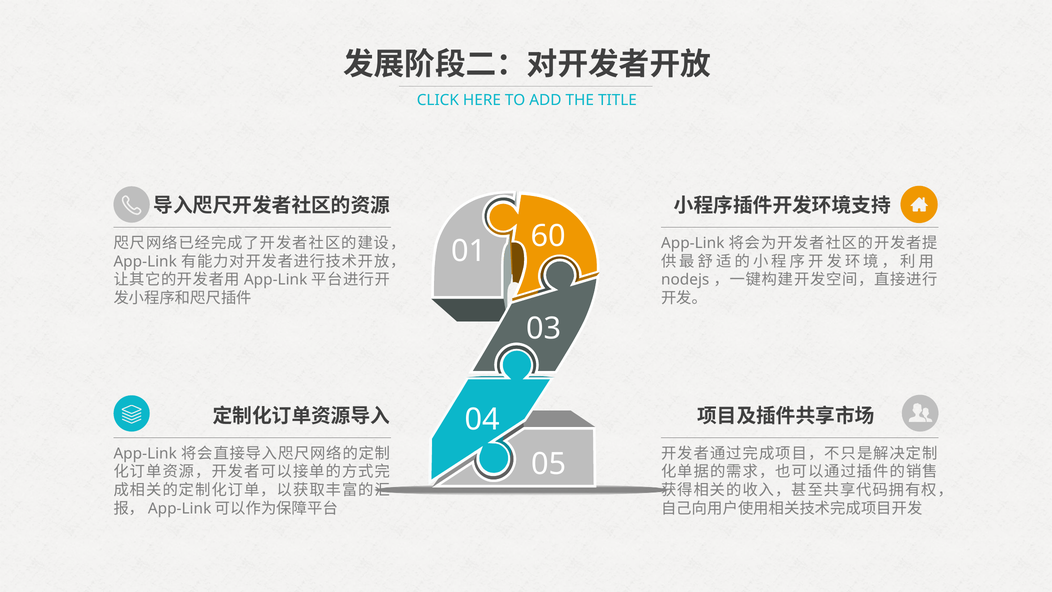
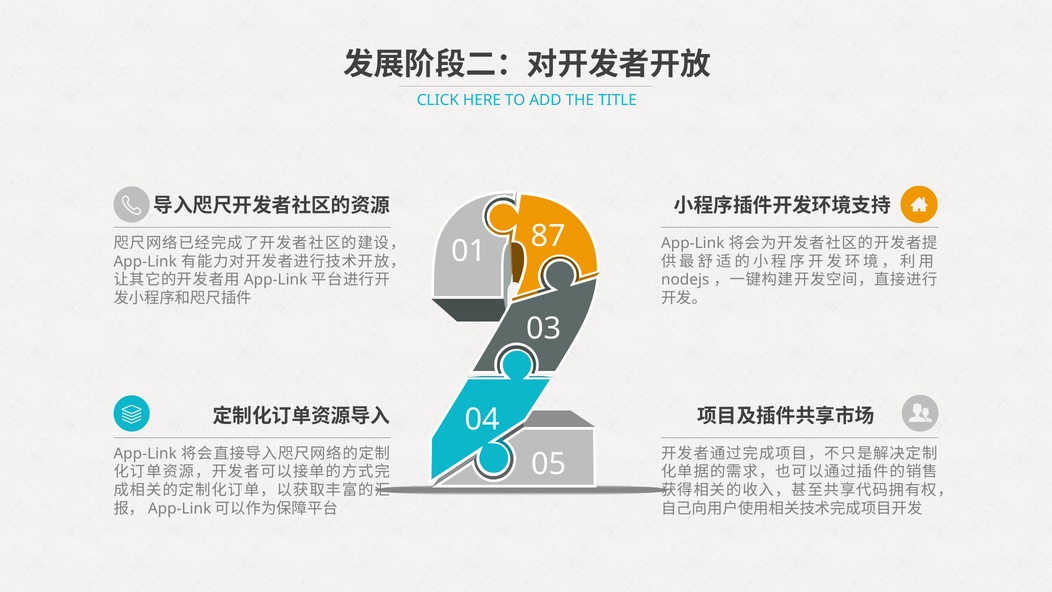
60: 60 -> 87 (548, 236)
